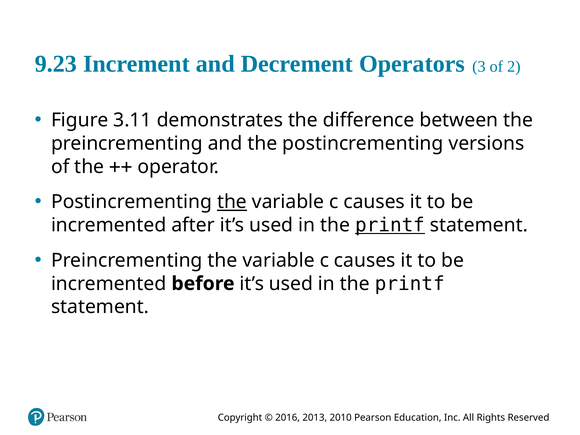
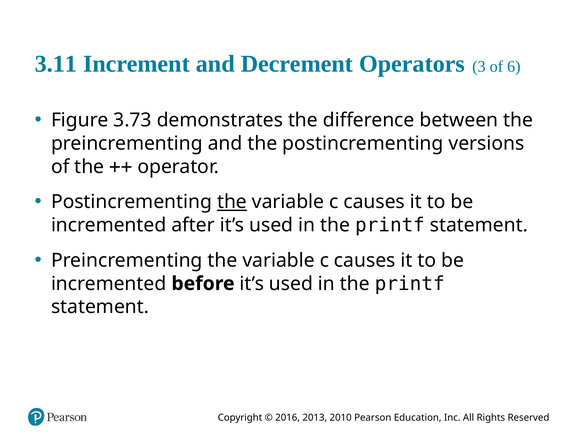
9.23: 9.23 -> 3.11 (56, 64)
2: 2 -> 6 (514, 67)
3.11: 3.11 -> 3.73 (132, 120)
printf underline: present -> none (390, 225)
